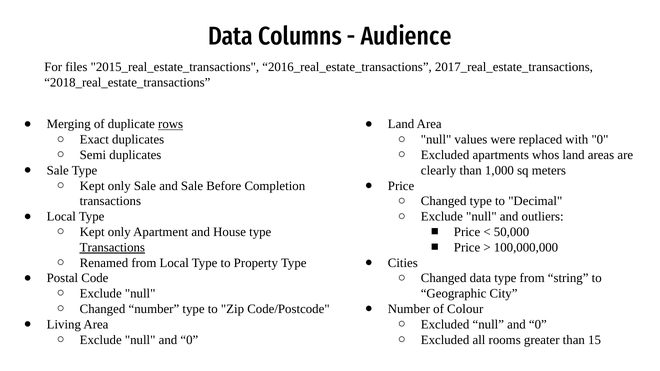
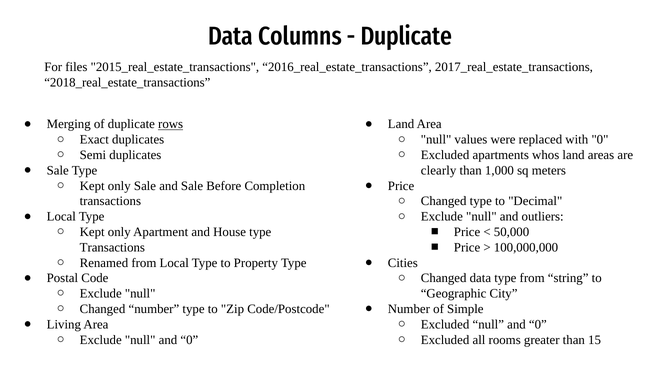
Audience: Audience -> Duplicate (406, 36)
Transactions underline: present -> none (112, 248)
Colour: Colour -> Simple (465, 309)
